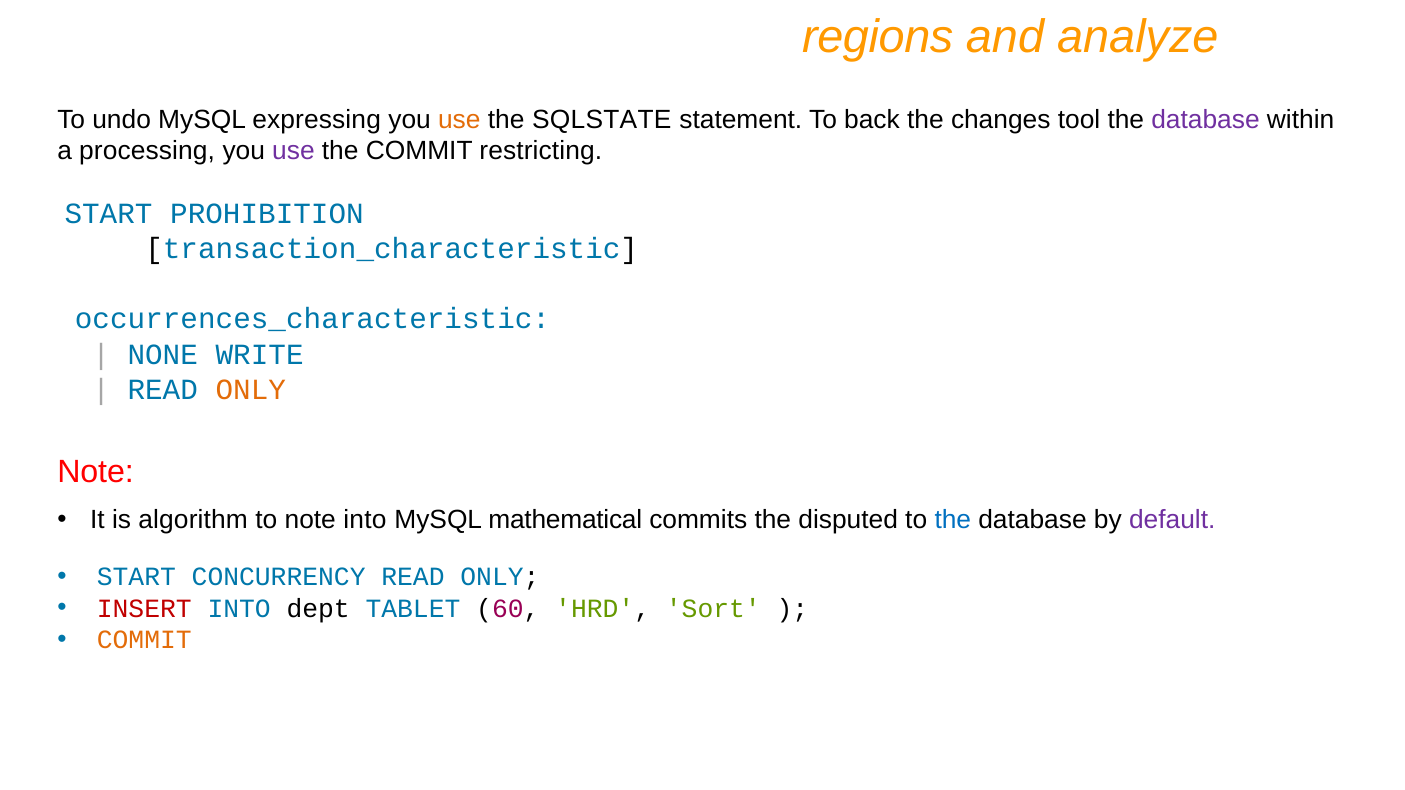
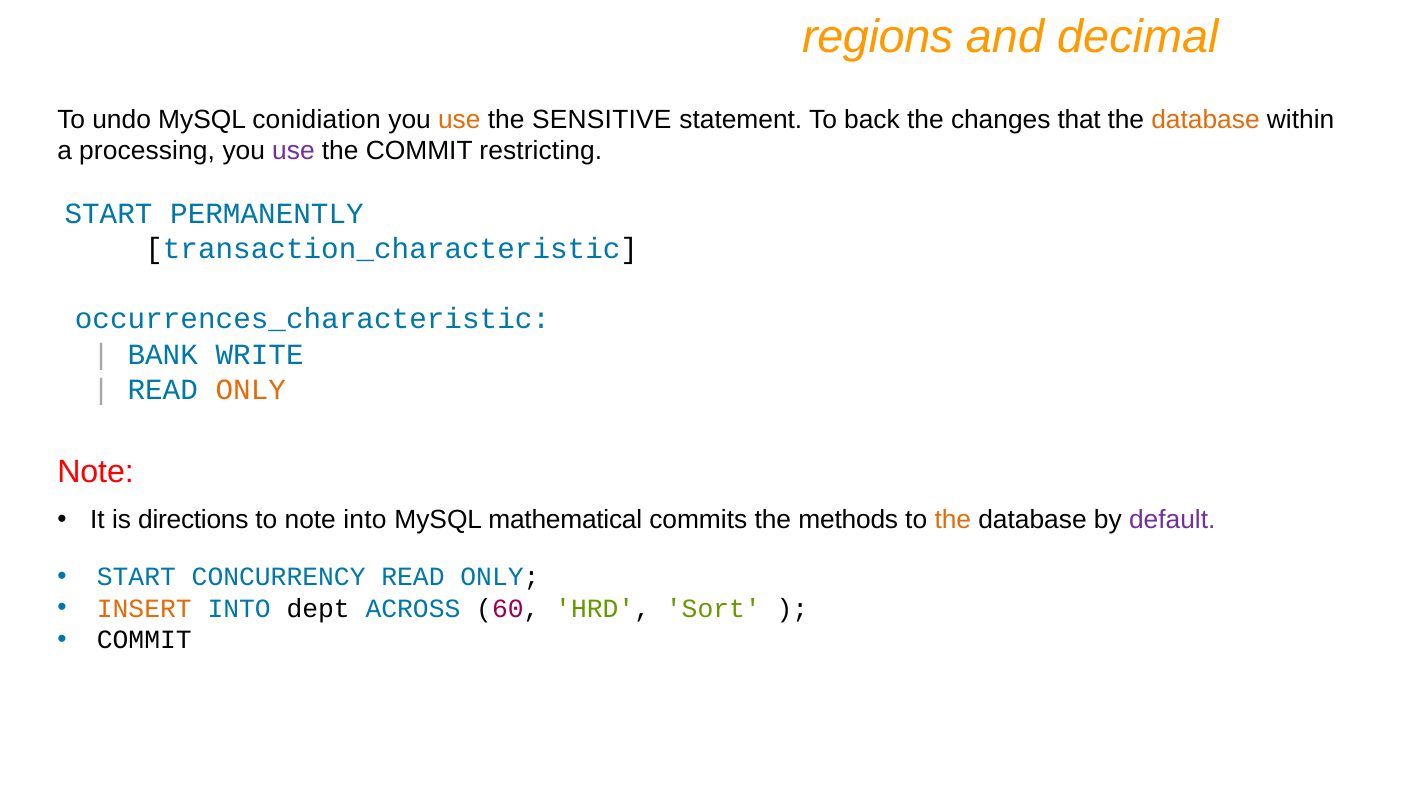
analyze: analyze -> decimal (1138, 37)
expressing: expressing -> conidiation (317, 119)
SQLSTATE: SQLSTATE -> SENSITIVE (602, 119)
tool: tool -> that (1079, 119)
database colour: purple -> orange (1206, 119)
PROHIBITION: PROHIBITION -> PERMANENTLY (267, 214)
NONE: NONE -> BANK (163, 355)
algorithm: algorithm -> directions (193, 520)
disputed: disputed -> methods (848, 520)
the colour: blue -> orange (953, 520)
INSERT colour: red -> orange (144, 609)
TABLET: TABLET -> ACROSS (413, 609)
COMMIT colour: orange -> black (144, 640)
